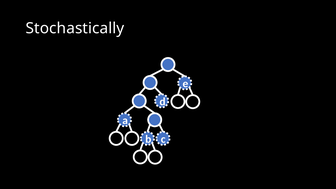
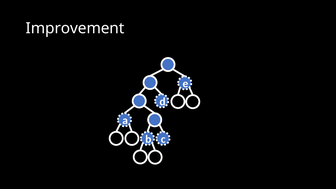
Stochastically: Stochastically -> Improvement (75, 28)
